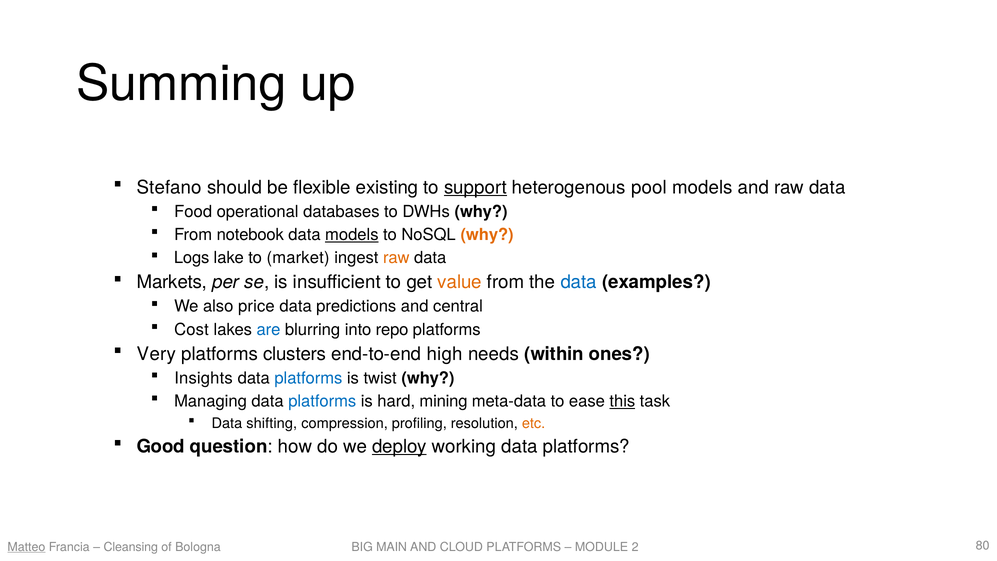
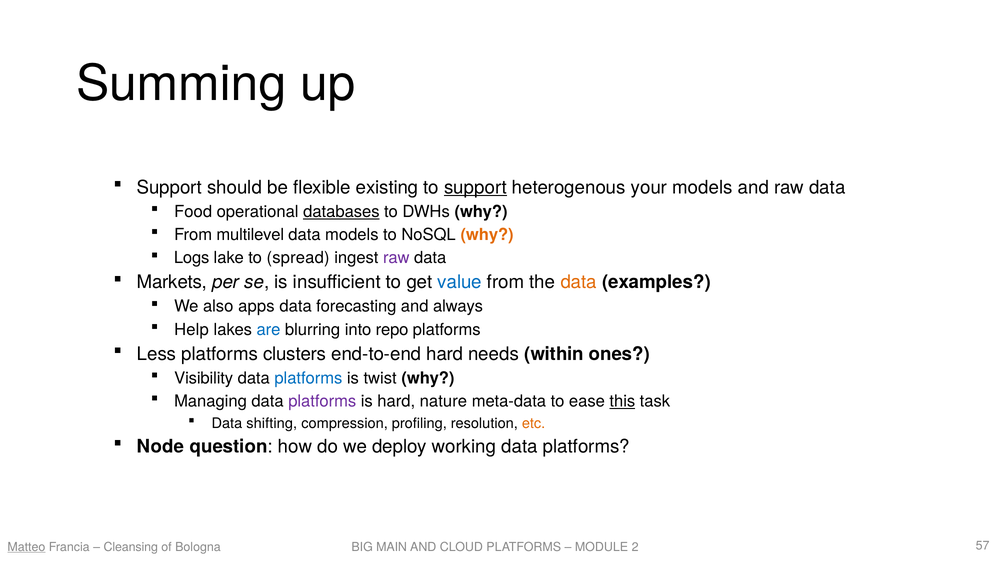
Stefano: Stefano -> Support (169, 187)
pool: pool -> your (649, 187)
databases underline: none -> present (341, 212)
notebook: notebook -> multilevel (250, 235)
models underline: present -> none (352, 235)
market: market -> spread (298, 258)
raw colour: orange -> purple (396, 258)
value colour: orange -> blue (460, 282)
data colour: blue -> orange (579, 282)
price: price -> apps (256, 306)
predictions: predictions -> forecasting (356, 306)
central: central -> always (458, 306)
Cost: Cost -> Help (192, 330)
Very: Very -> Less (156, 354)
end-to-end high: high -> hard (445, 354)
Insights: Insights -> Visibility (204, 378)
platforms colour: blue -> purple (322, 401)
mining: mining -> nature (443, 401)
Good: Good -> Node (161, 446)
deploy underline: present -> none (399, 446)
80: 80 -> 57 (983, 545)
